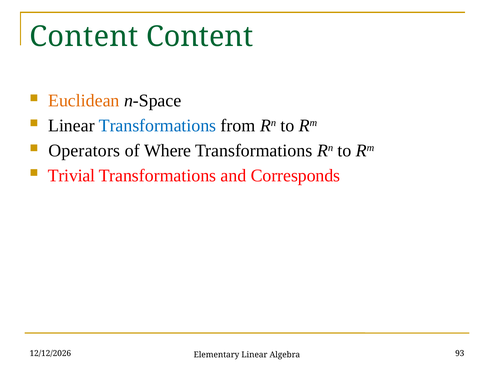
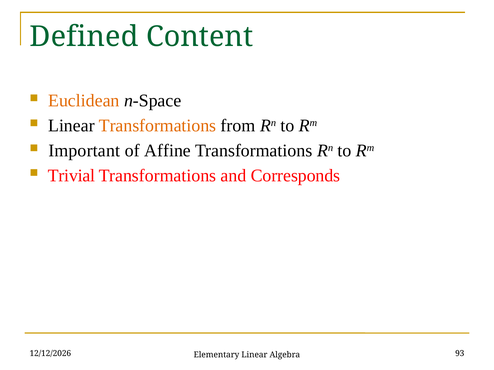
Content: Content -> Defined (84, 37)
Transformations colour: blue -> orange (158, 126)
Operators: Operators -> Important (84, 151)
Where: Where -> Affine (168, 151)
